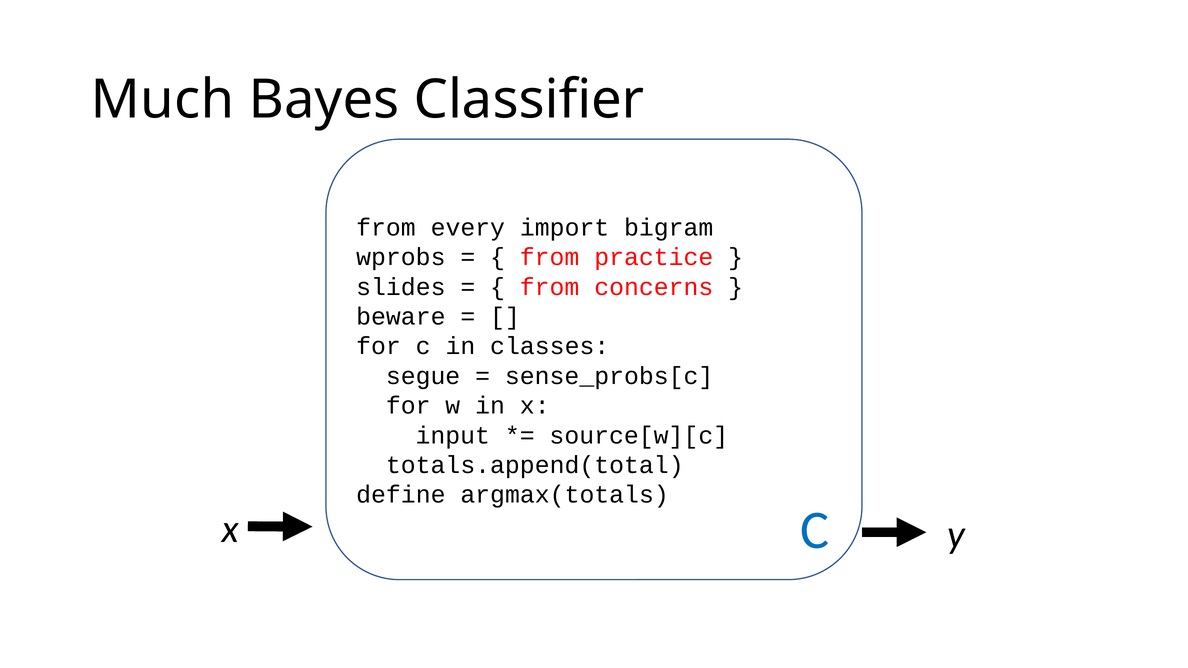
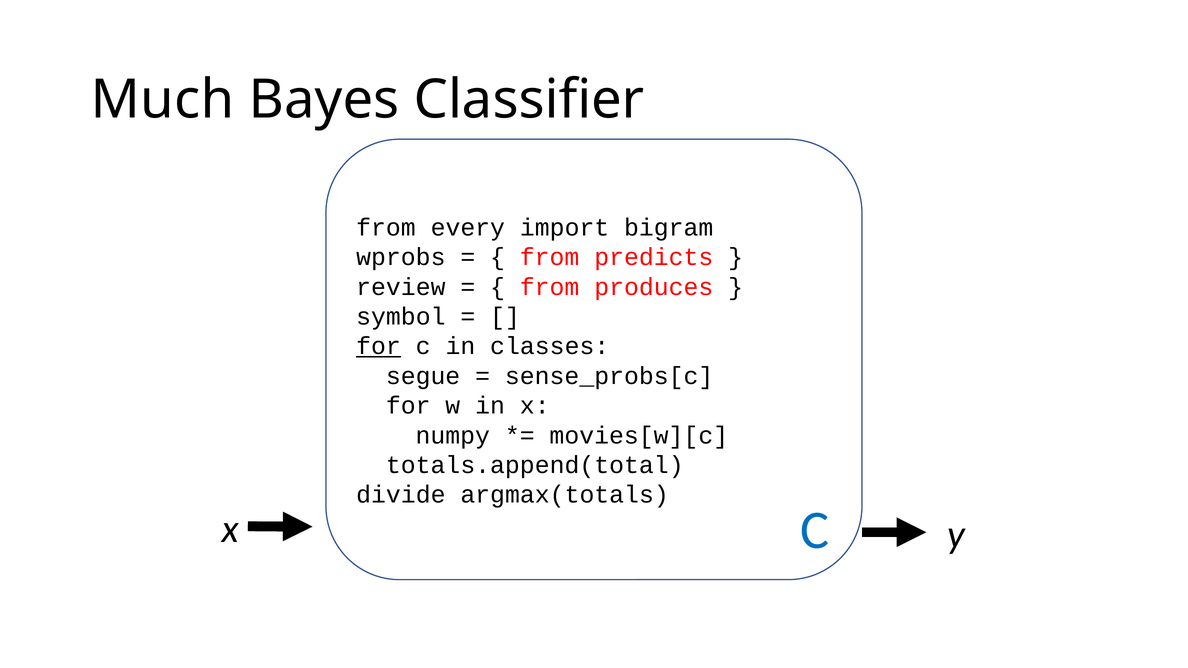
practice: practice -> predicts (654, 257)
slides: slides -> review (401, 287)
concerns: concerns -> produces (654, 287)
beware: beware -> symbol (401, 317)
for underline: none -> present (379, 346)
input: input -> numpy (453, 436)
source[w][c: source[w][c -> movies[w][c (639, 436)
define: define -> divide (401, 495)
